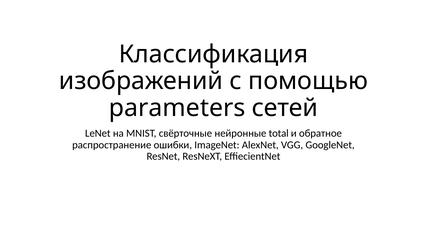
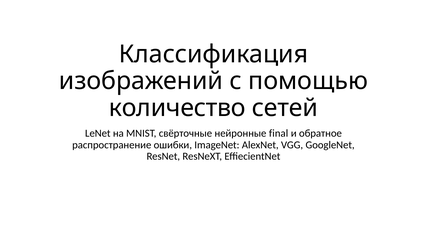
parameters: parameters -> количество (177, 108)
total: total -> final (279, 133)
